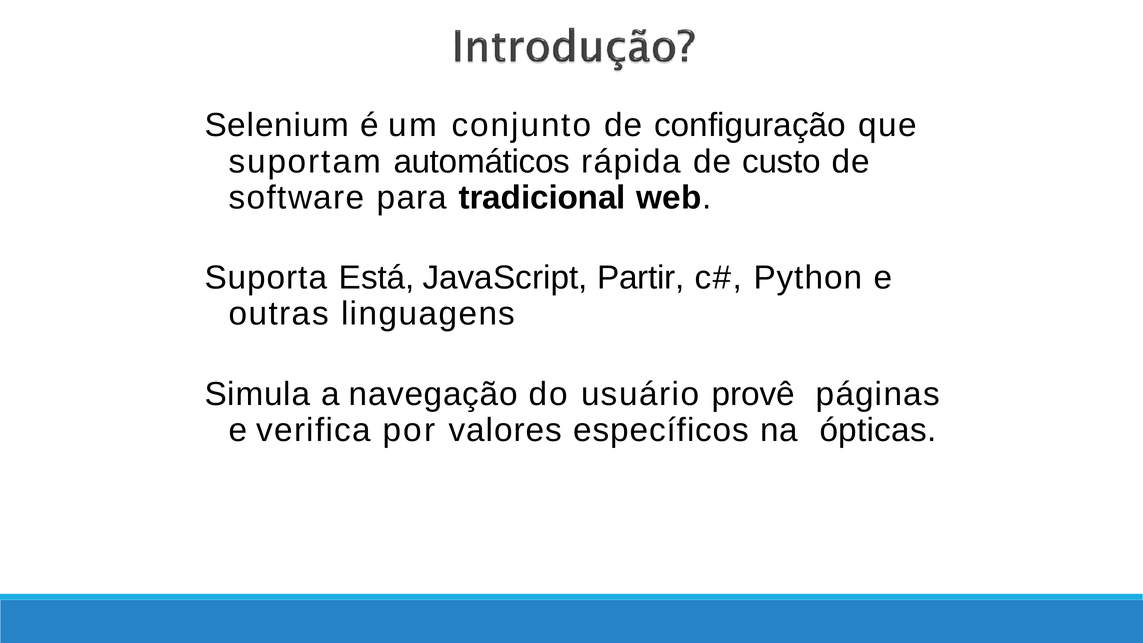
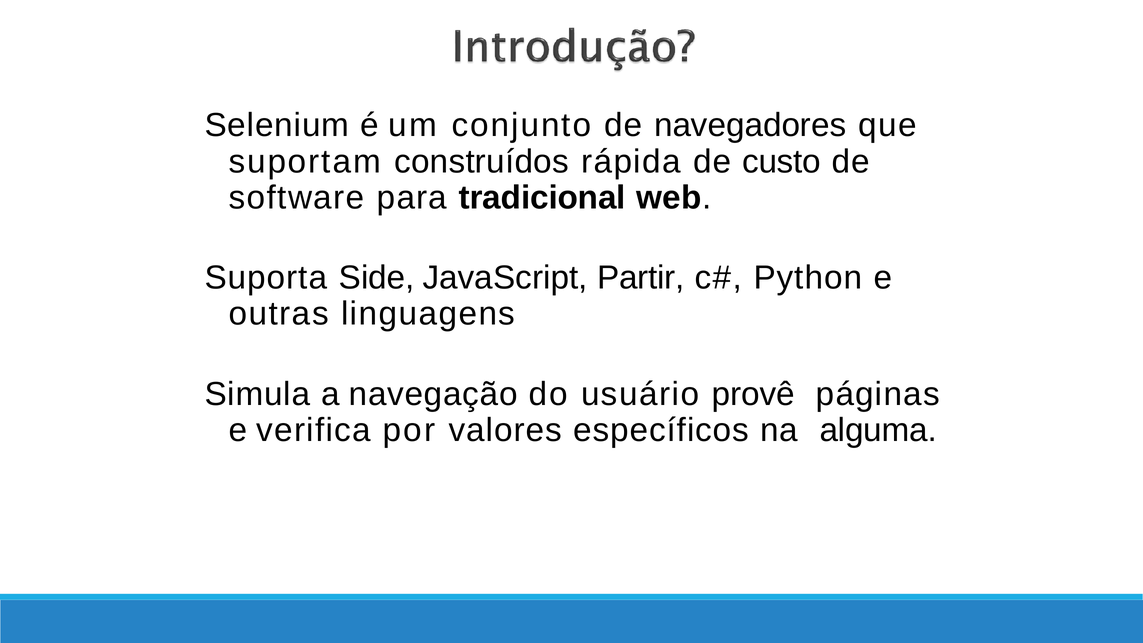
configuração: configuração -> navegadores (750, 125)
automáticos: automáticos -> construídos (481, 161)
Está: Está -> Side (377, 278)
ópticas: ópticas -> alguma (878, 430)
